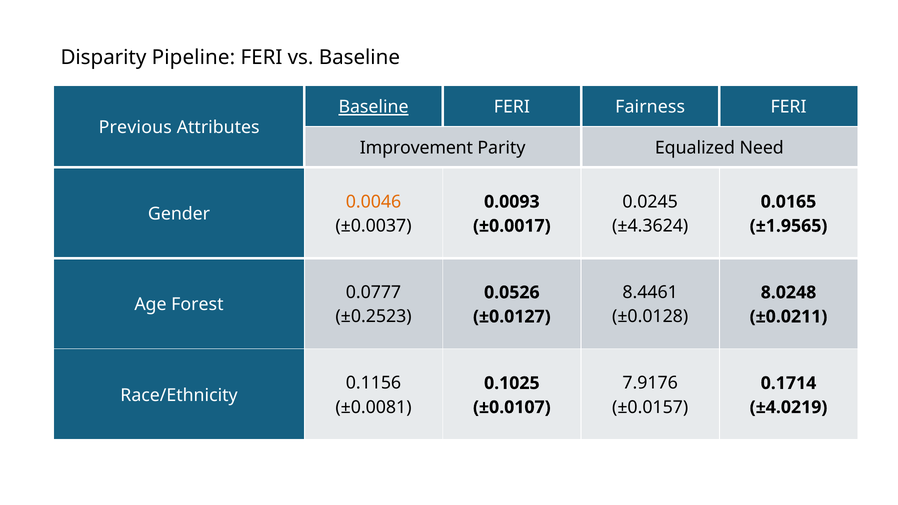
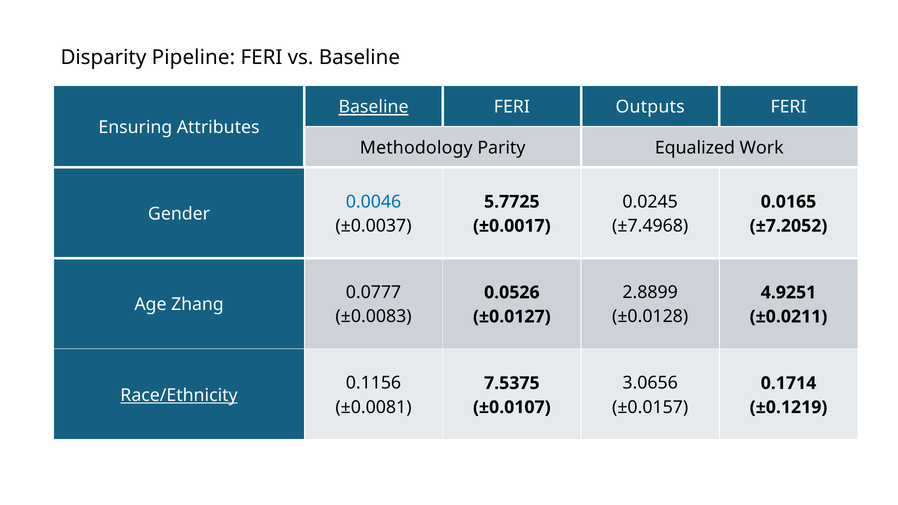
Fairness: Fairness -> Outputs (650, 107)
Previous: Previous -> Ensuring (135, 128)
Improvement: Improvement -> Methodology (416, 148)
Need: Need -> Work (762, 148)
0.0046 colour: orange -> blue (374, 202)
0.0093: 0.0093 -> 5.7725 (512, 202)
±4.3624: ±4.3624 -> ±7.4968 (650, 226)
±1.9565: ±1.9565 -> ±7.2052 (789, 226)
8.4461: 8.4461 -> 2.8899 (650, 293)
8.0248: 8.0248 -> 4.9251 (789, 293)
Forest: Forest -> Zhang (197, 305)
±0.2523: ±0.2523 -> ±0.0083 (374, 317)
7.9176: 7.9176 -> 3.0656 (650, 383)
0.1025: 0.1025 -> 7.5375 (512, 383)
Race/Ethnicity underline: none -> present (179, 395)
±4.0219: ±4.0219 -> ±0.1219 (789, 407)
